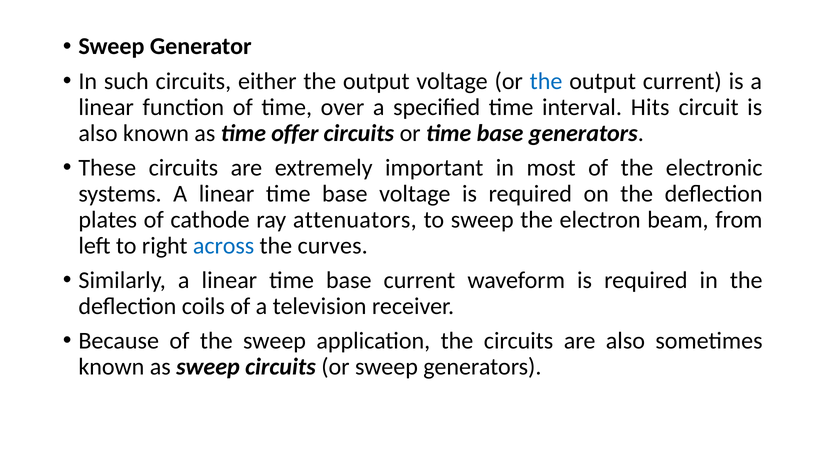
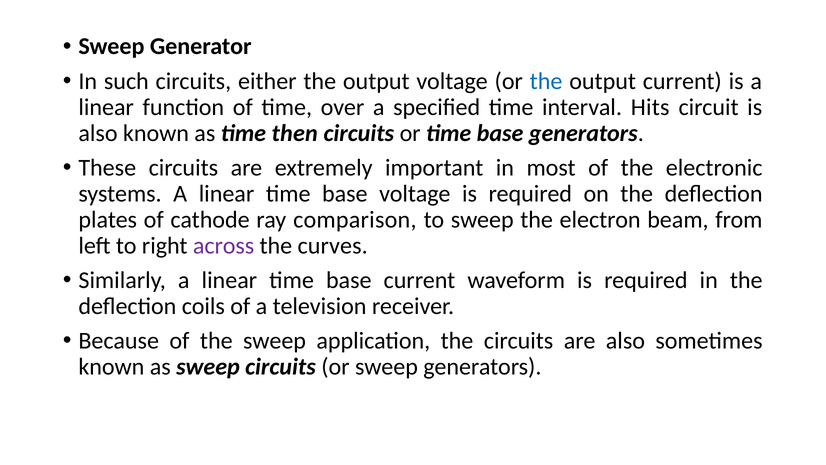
offer: offer -> then (295, 133)
attenuators: attenuators -> comparison (355, 220)
across colour: blue -> purple (224, 245)
